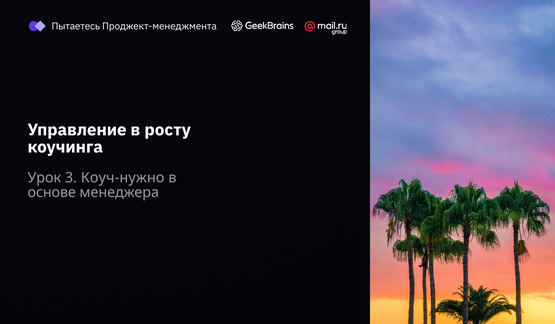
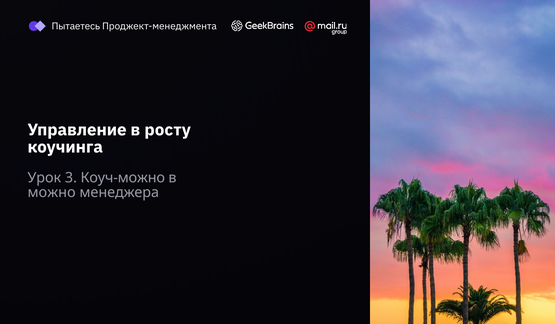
Коуч-нужно: Коуч-нужно -> Коуч-можно (123, 177)
основе: основе -> можно (52, 192)
